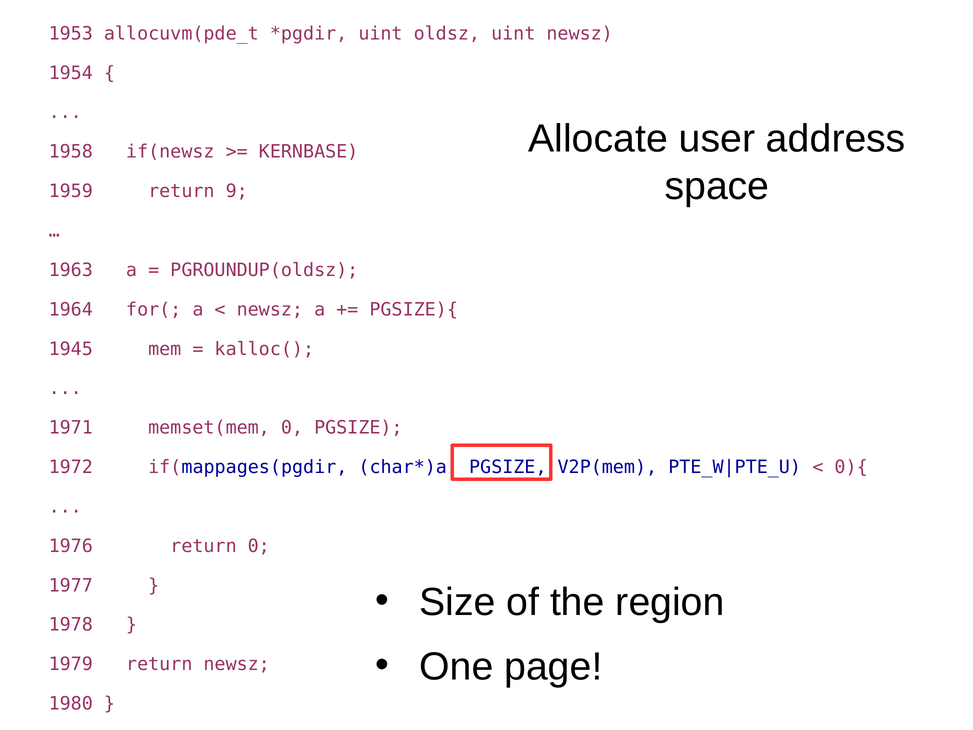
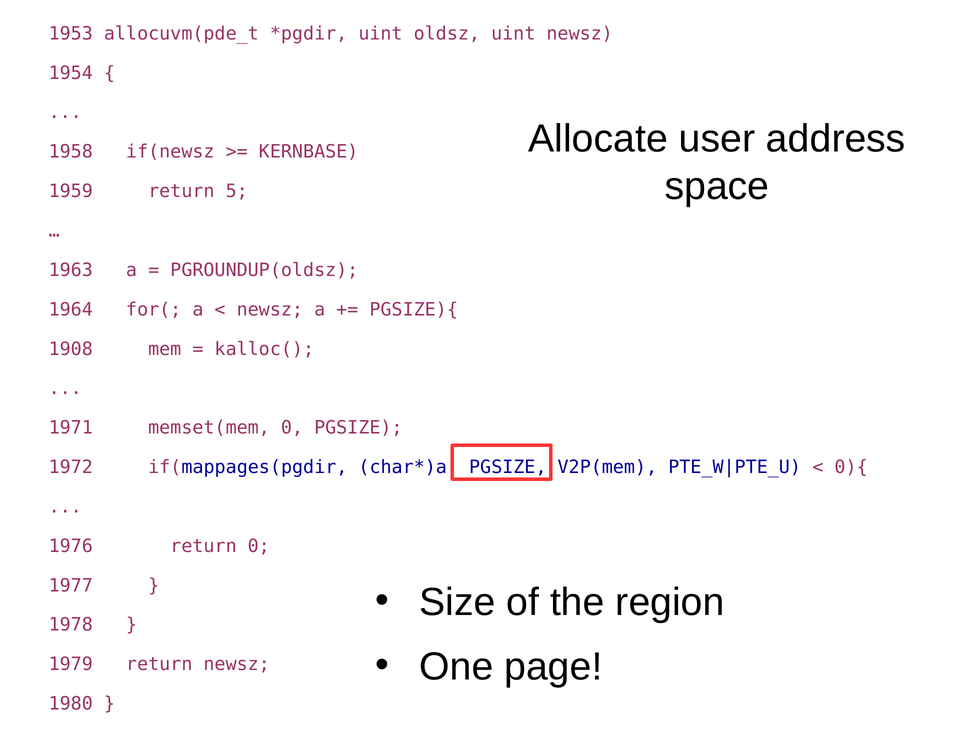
9: 9 -> 5 (237, 191)
1945: 1945 -> 1908 (71, 349)
